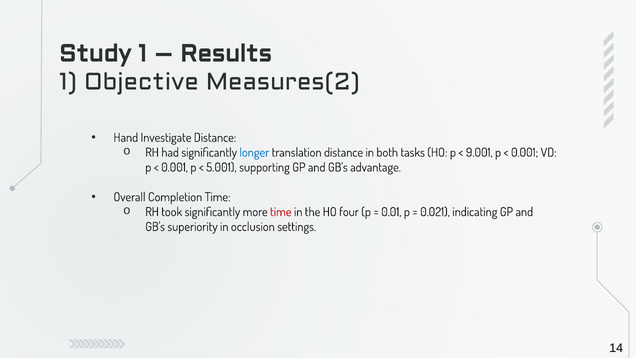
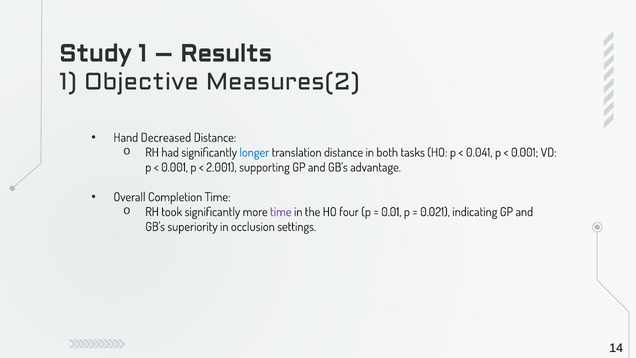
Investigate: Investigate -> Decreased (166, 138)
9.001: 9.001 -> 0.041 (479, 152)
5.001: 5.001 -> 2.001 (221, 167)
time colour: red -> purple (281, 212)
